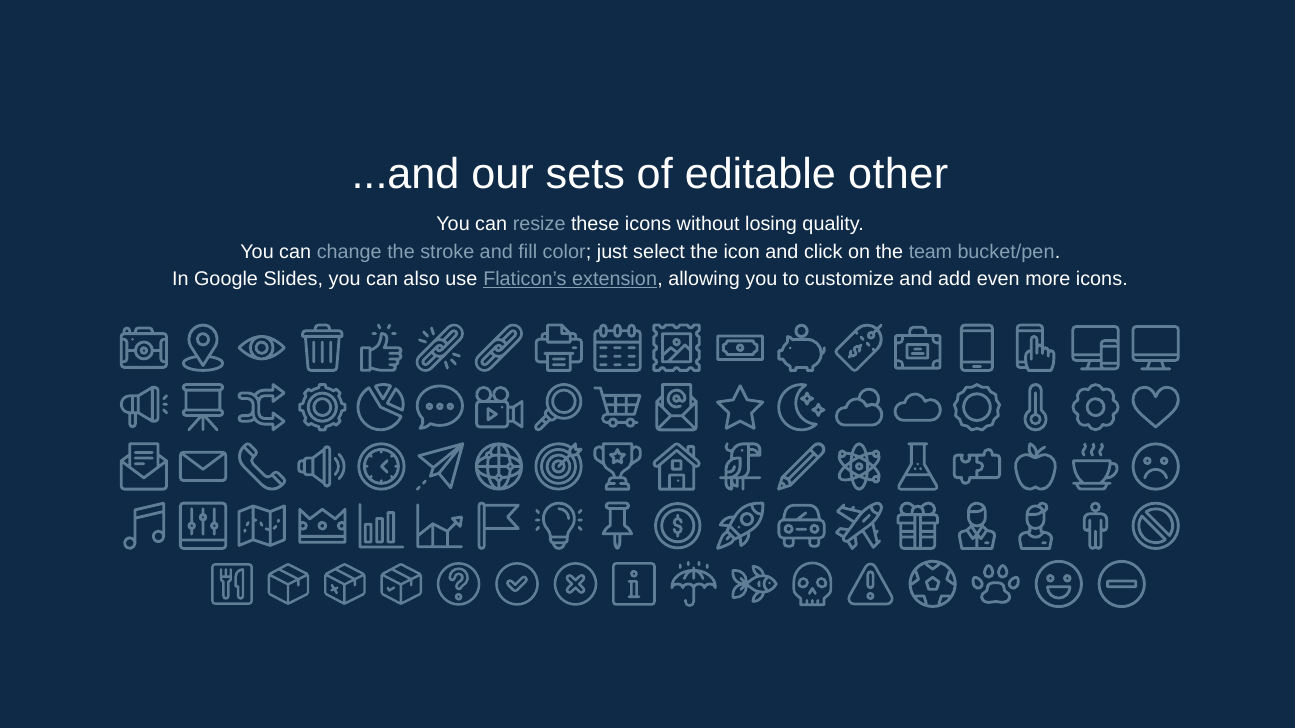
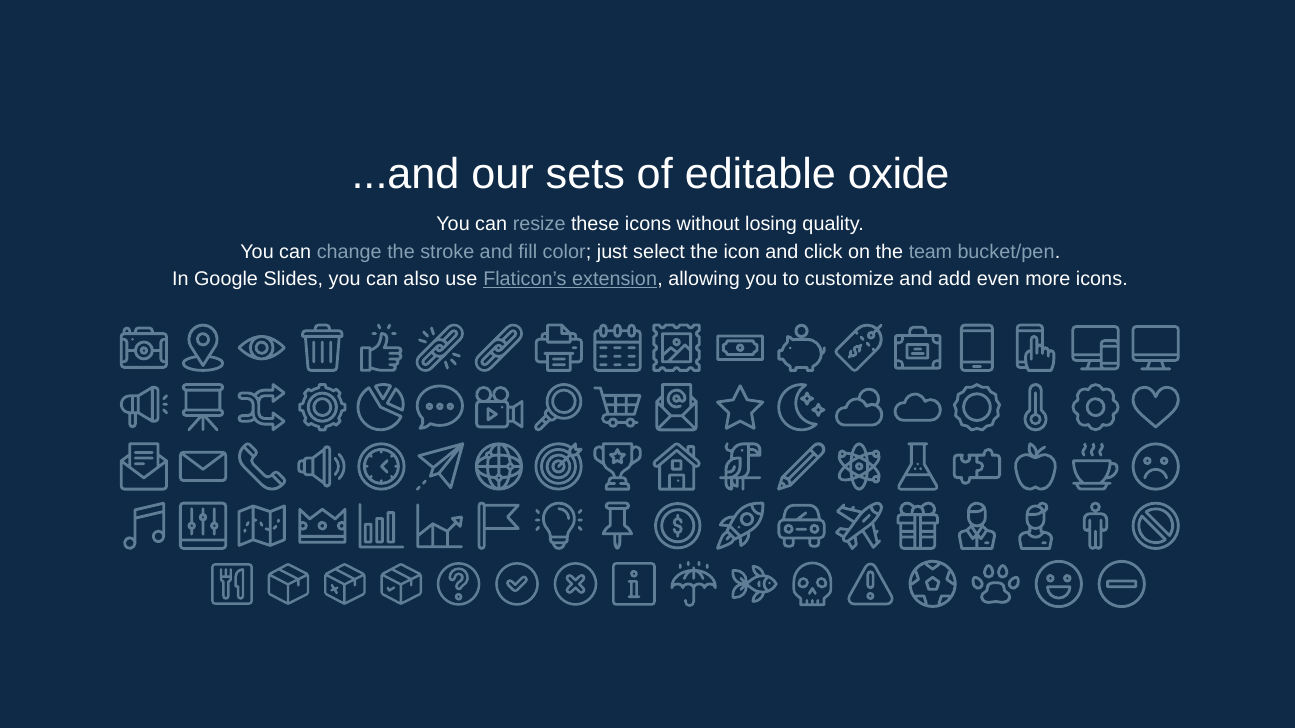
other: other -> oxide (899, 174)
